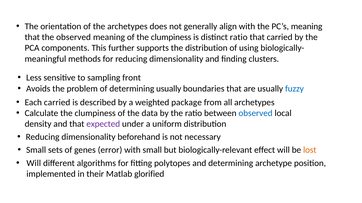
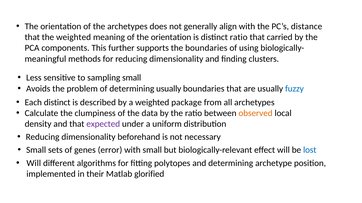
PC’s meaning: meaning -> distance (307, 26)
the observed: observed -> weighted (74, 37)
of the clumpiness: clumpiness -> orientation (171, 37)
the distribution: distribution -> boundaries (206, 48)
sampling front: front -> small (132, 78)
Each carried: carried -> distinct (57, 103)
observed colour: blue -> orange (256, 114)
lost colour: orange -> blue (310, 150)
